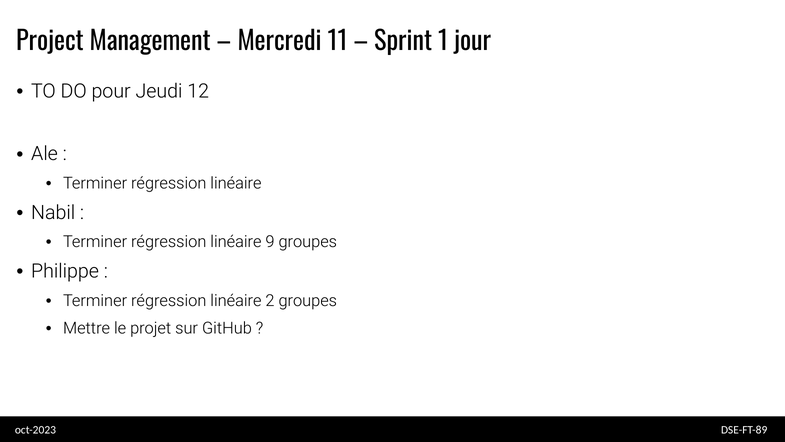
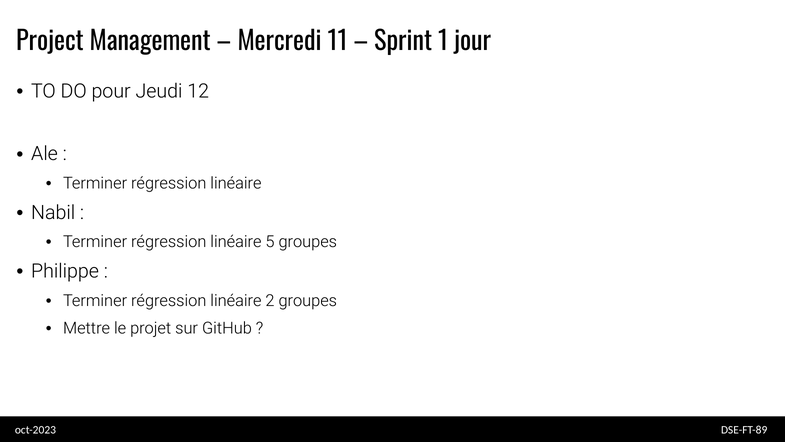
9: 9 -> 5 (270, 242)
